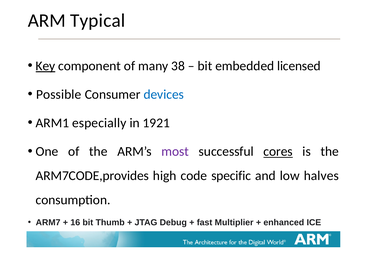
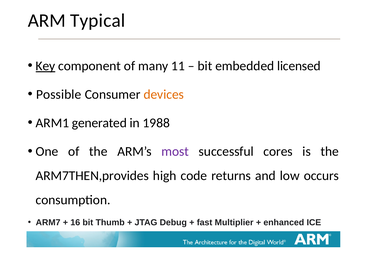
38: 38 -> 11 (178, 66)
devices colour: blue -> orange (164, 95)
especially: especially -> generated (99, 123)
1921: 1921 -> 1988 (156, 123)
cores underline: present -> none (278, 152)
ARM7CODE,provides: ARM7CODE,provides -> ARM7THEN,provides (92, 176)
specific: specific -> returns (231, 176)
halves: halves -> occurs (321, 176)
